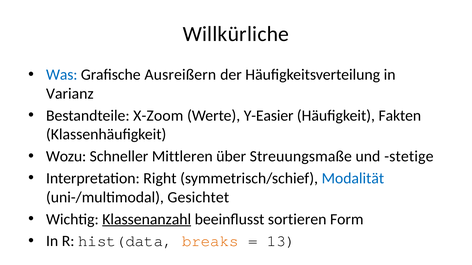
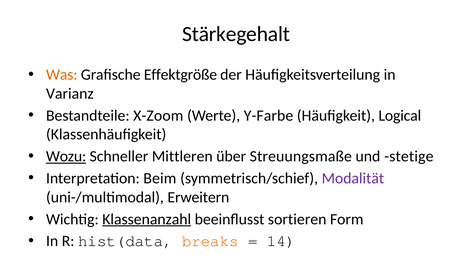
Willkürliche: Willkürliche -> Stärkegehalt (236, 34)
Was colour: blue -> orange (62, 75)
Ausreißern: Ausreißern -> Effektgröße (180, 75)
Y-Easier: Y-Easier -> Y-Farbe (269, 116)
Fakten: Fakten -> Logical (400, 116)
Wozu underline: none -> present (66, 157)
Right: Right -> Beim (160, 179)
Modalität colour: blue -> purple (353, 179)
Gesichtet: Gesichtet -> Erweitern (198, 198)
13: 13 -> 14 (281, 242)
